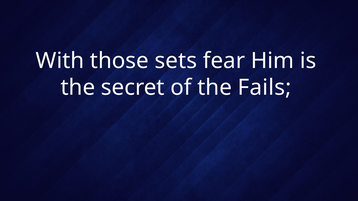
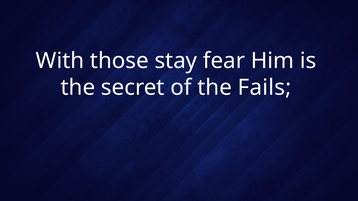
sets: sets -> stay (176, 61)
